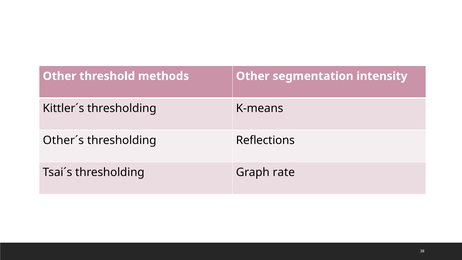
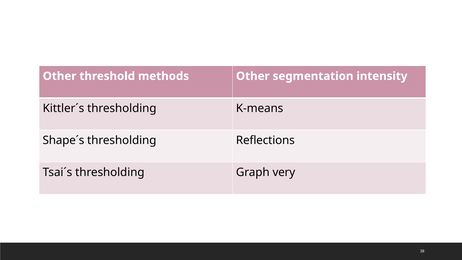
Other´s: Other´s -> Shape´s (63, 140)
rate: rate -> very (284, 172)
